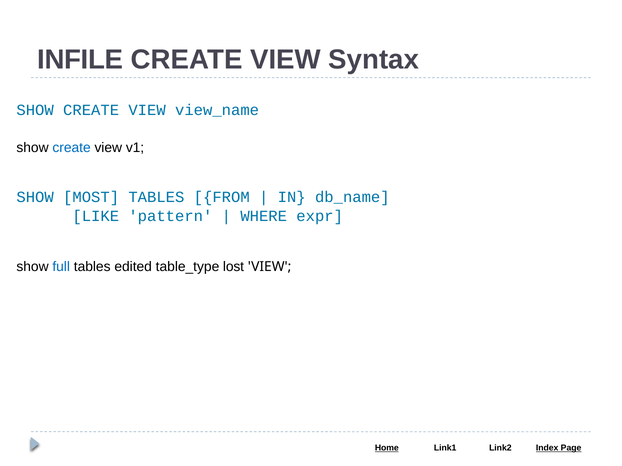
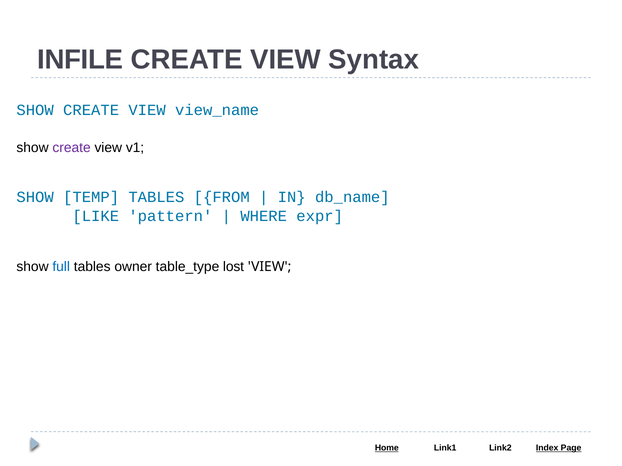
create colour: blue -> purple (72, 148)
MOST: MOST -> TEMP (91, 198)
edited: edited -> owner (133, 267)
